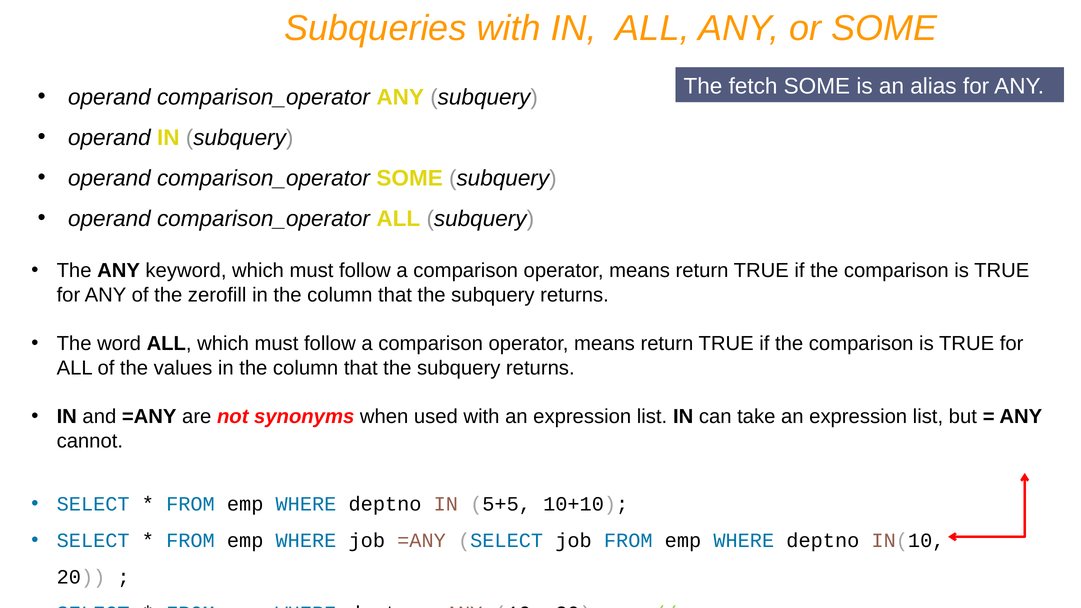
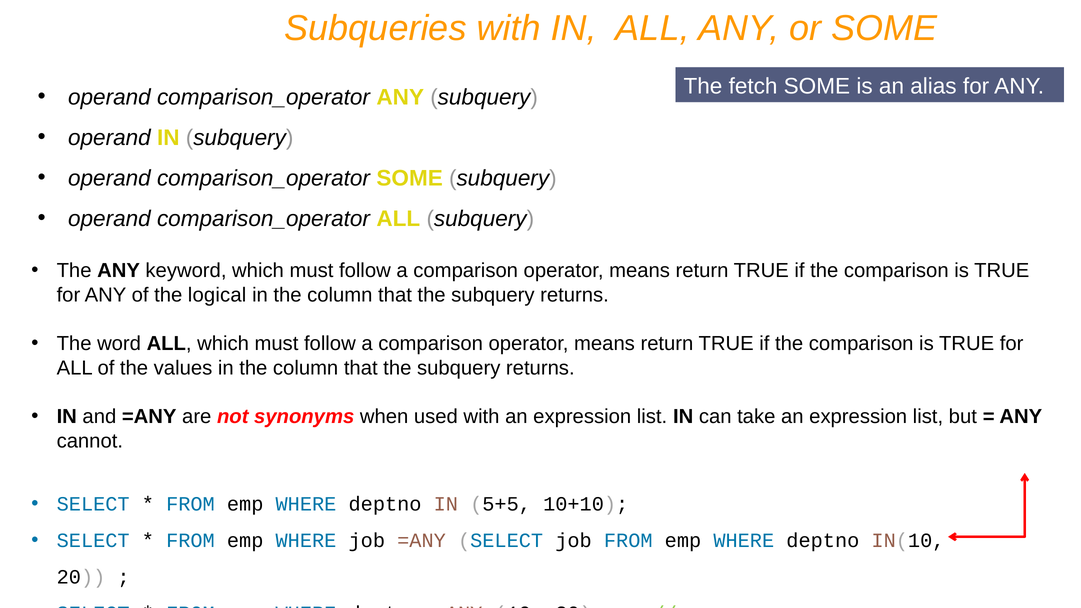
zerofill: zerofill -> logical (217, 295)
